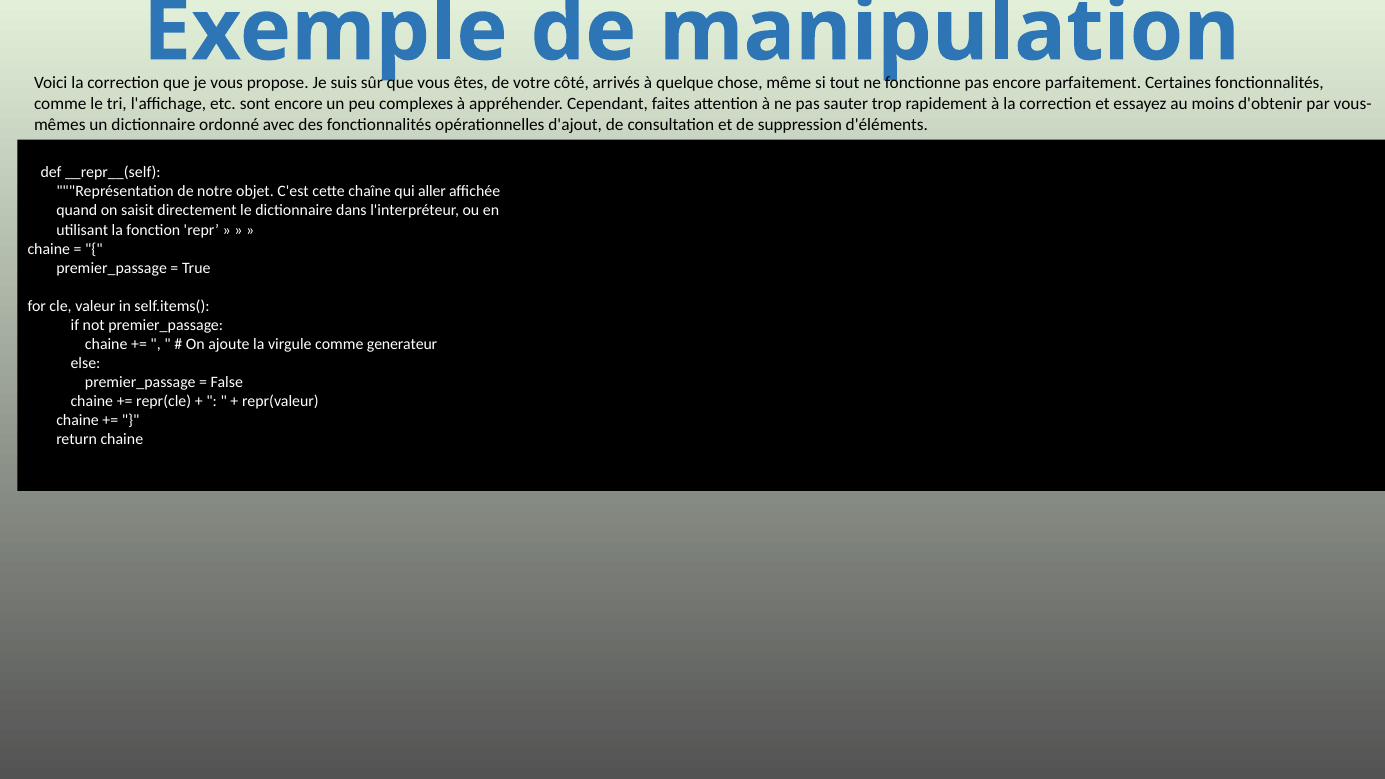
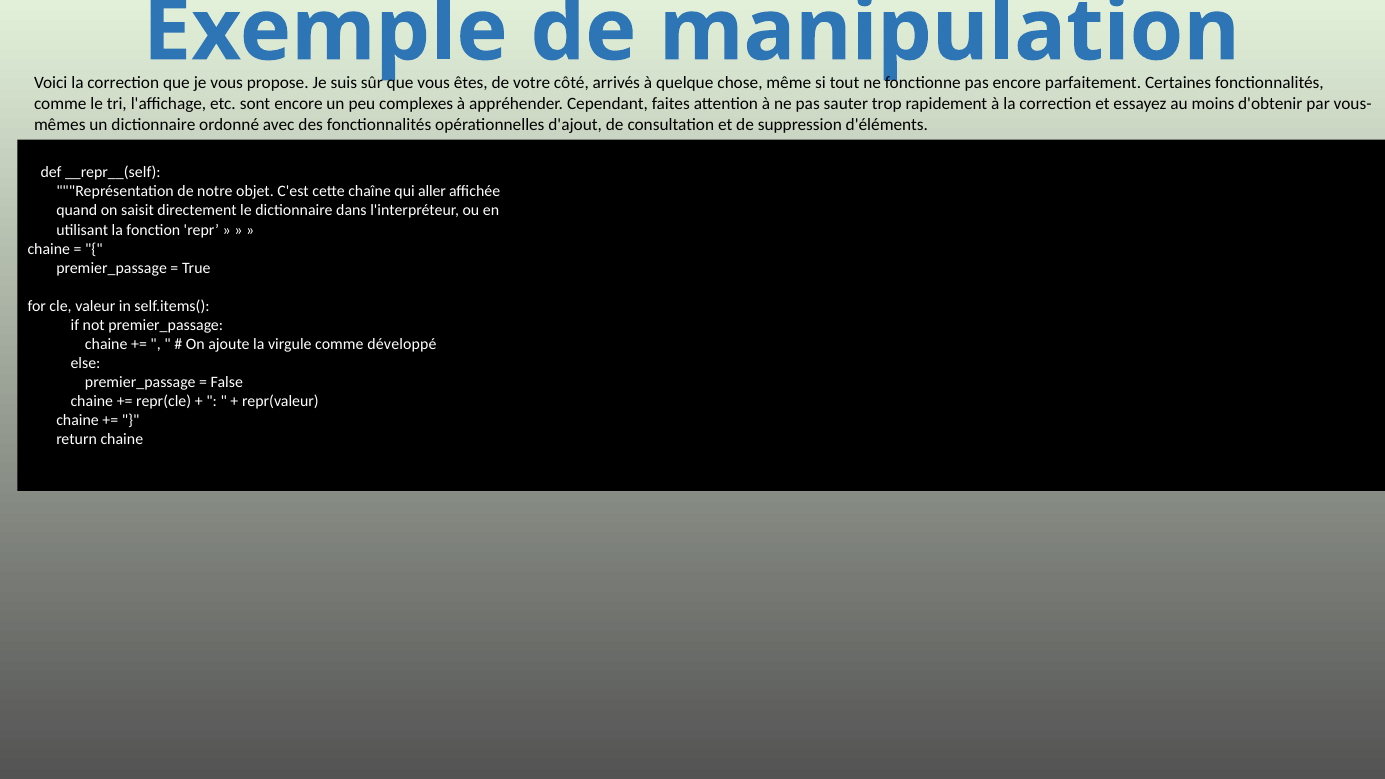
generateur: generateur -> développé (402, 344)
